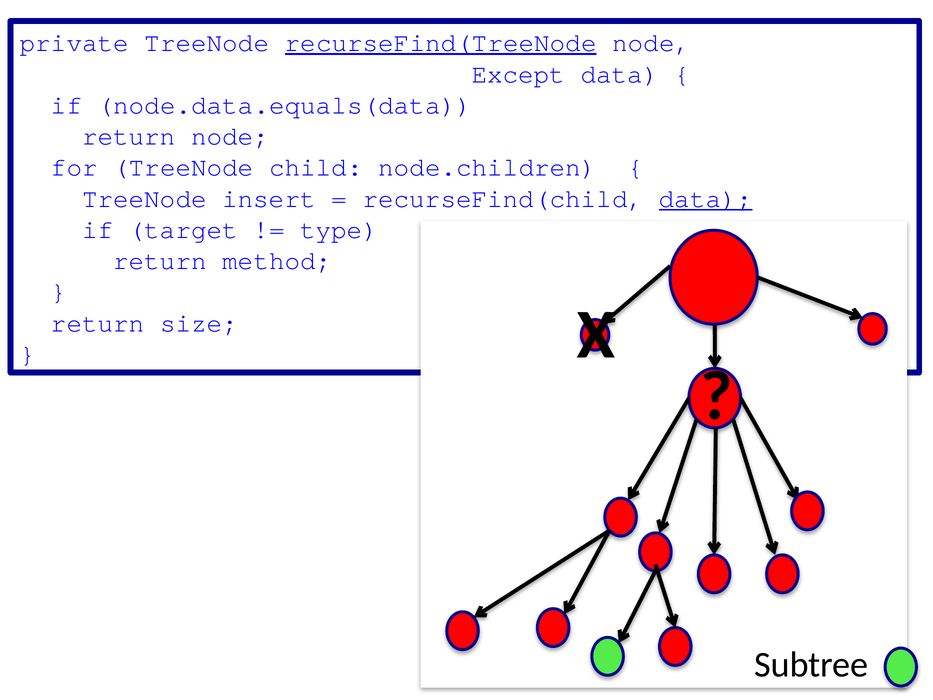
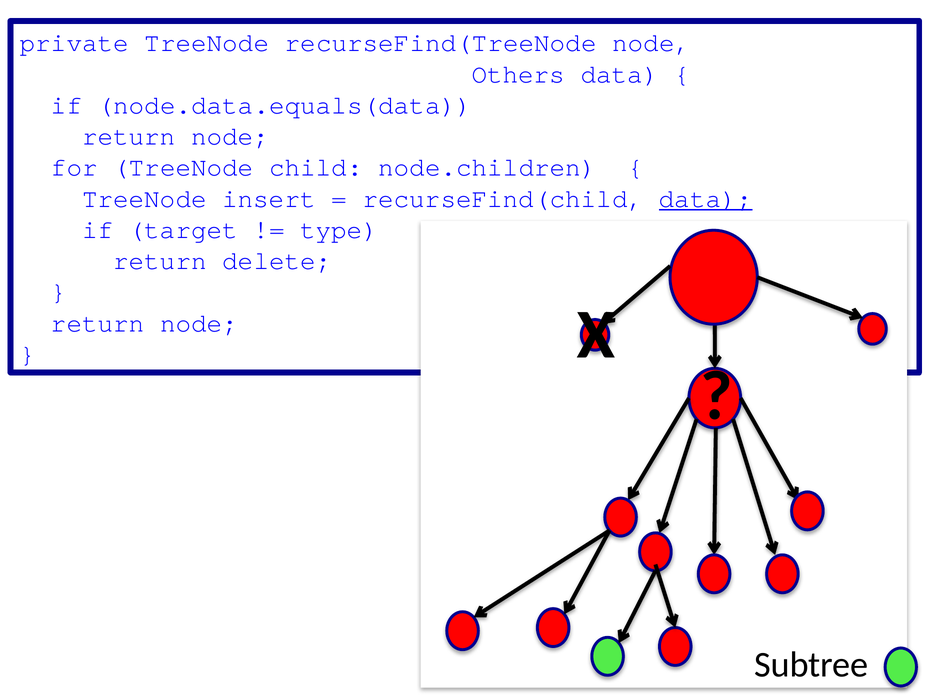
recurseFind(TreeNode underline: present -> none (441, 43)
Except: Except -> Others (518, 74)
method: method -> delete (277, 261)
size: size -> node (199, 323)
